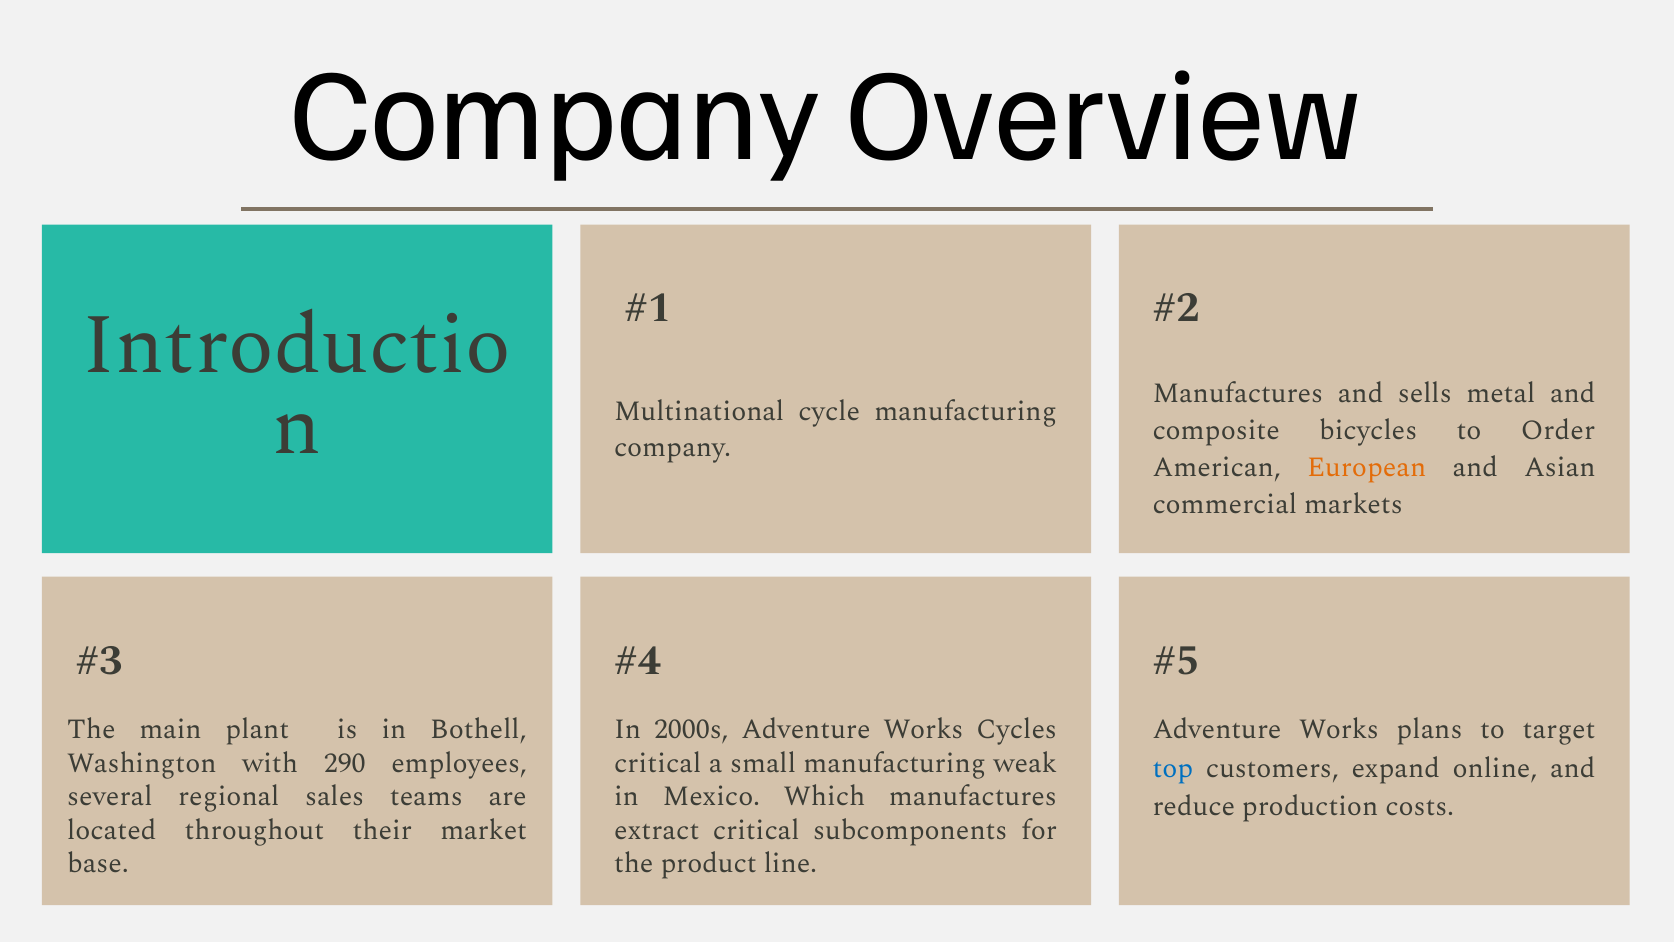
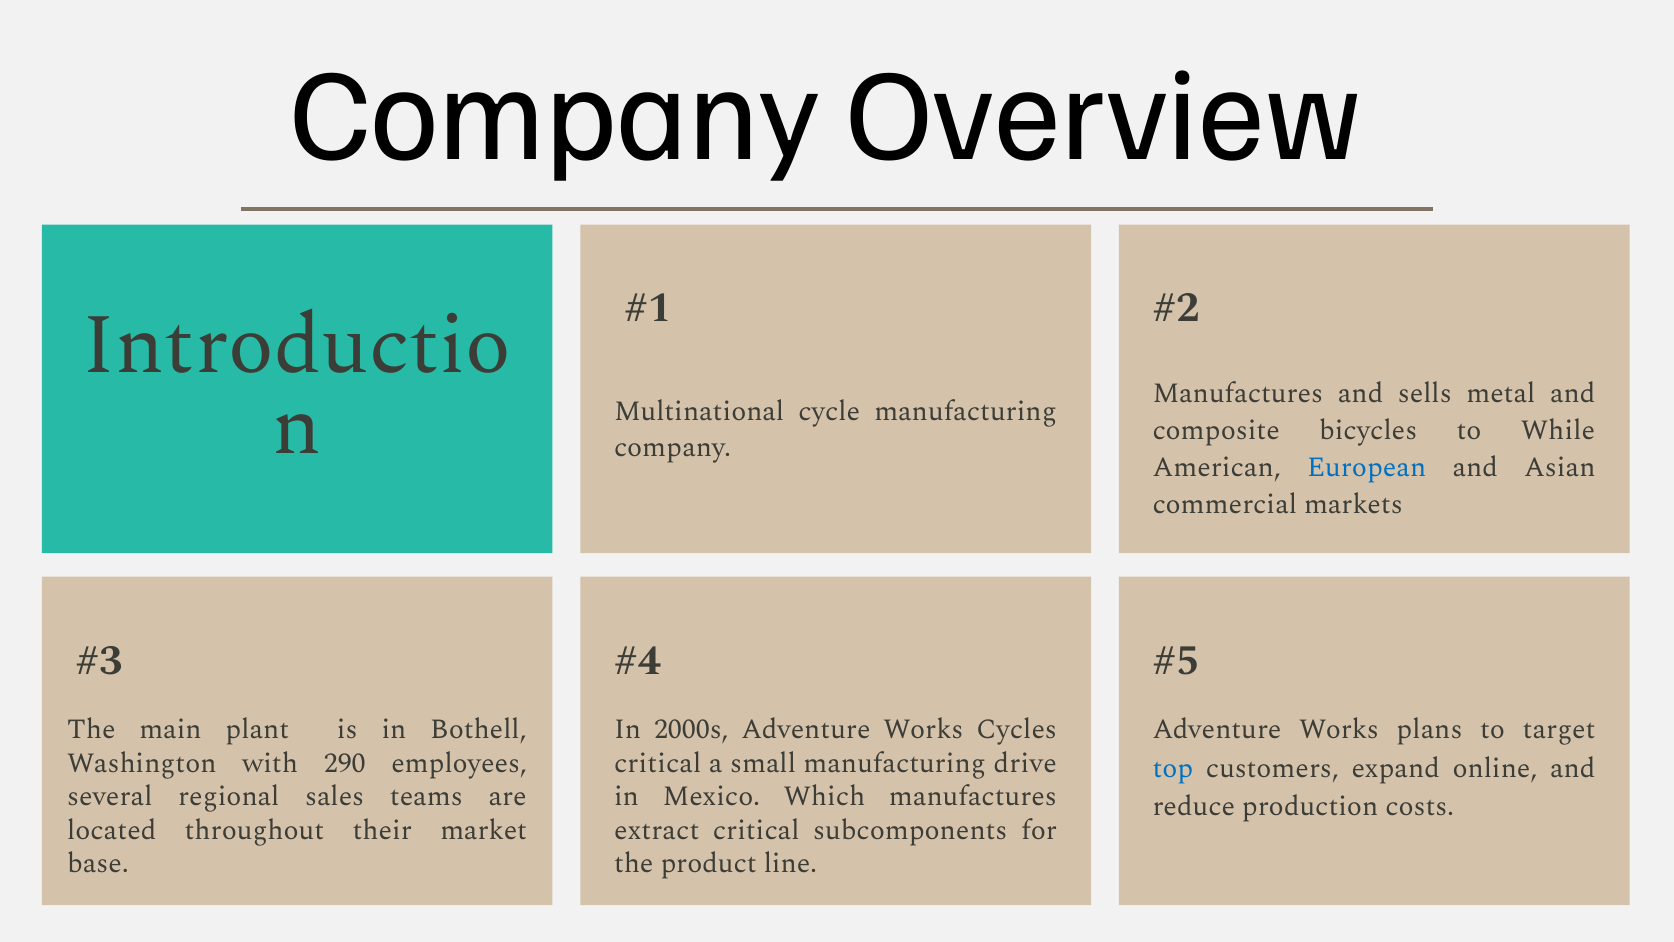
Order: Order -> While (1558, 430)
European colour: orange -> blue (1367, 467)
weak: weak -> drive (1025, 763)
